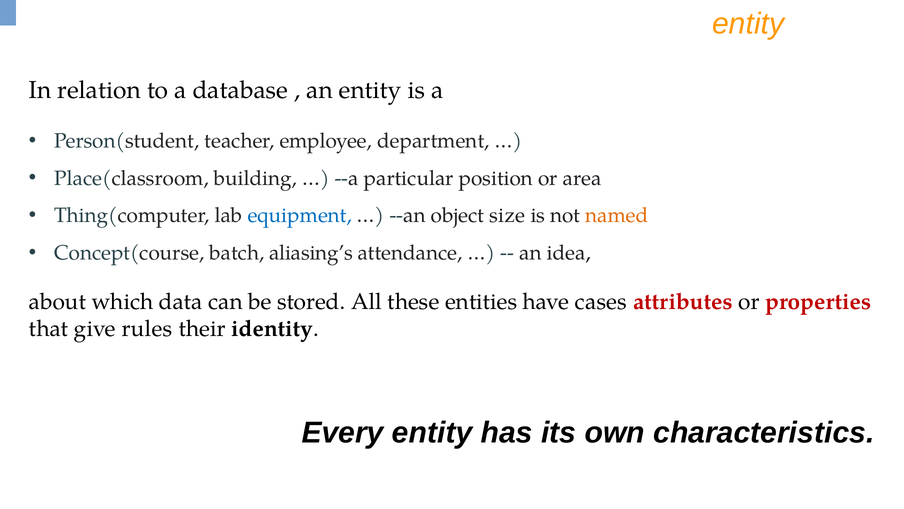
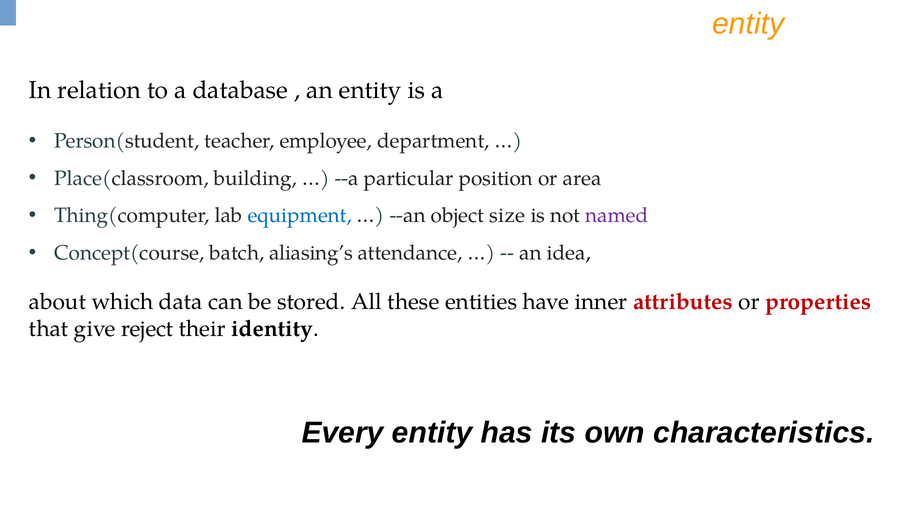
named colour: orange -> purple (617, 215)
cases: cases -> inner (601, 301)
rules: rules -> reject (147, 328)
